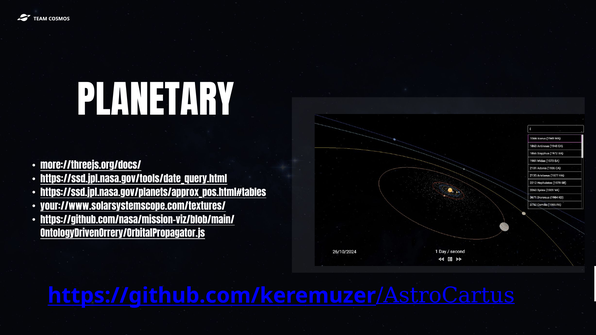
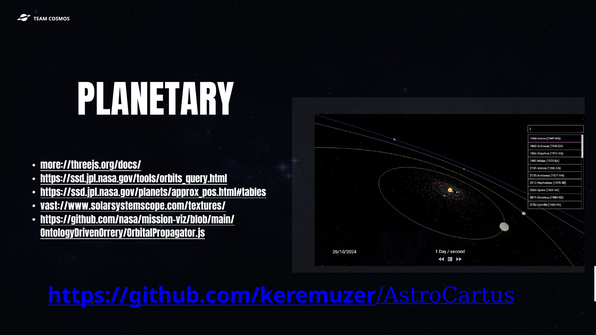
https://ssd.jpl.nasa.gov/tools/date_query.html: https://ssd.jpl.nasa.gov/tools/date_query.html -> https://ssd.jpl.nasa.gov/tools/orbits_query.html (134, 179)
your://www.solarsystemscope.com/textures/: your://www.solarsystemscope.com/textures/ -> vast://www.solarsystemscope.com/textures/ (133, 207)
